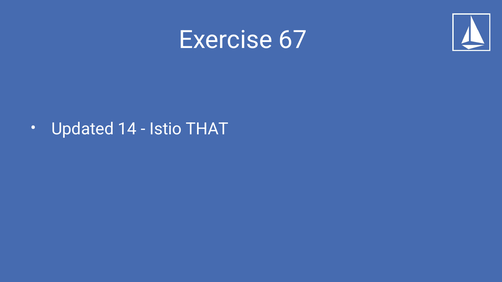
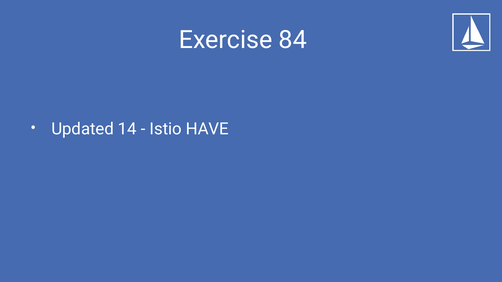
67: 67 -> 84 (293, 40)
THAT: THAT -> HAVE (207, 129)
